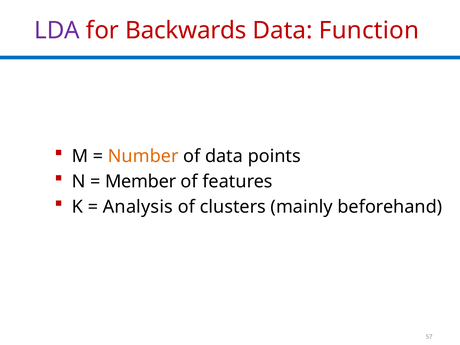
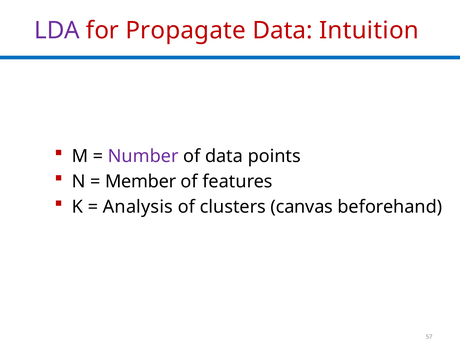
Backwards: Backwards -> Propagate (186, 30)
Function: Function -> Intuition (369, 30)
Number colour: orange -> purple (143, 156)
mainly: mainly -> canvas (302, 207)
